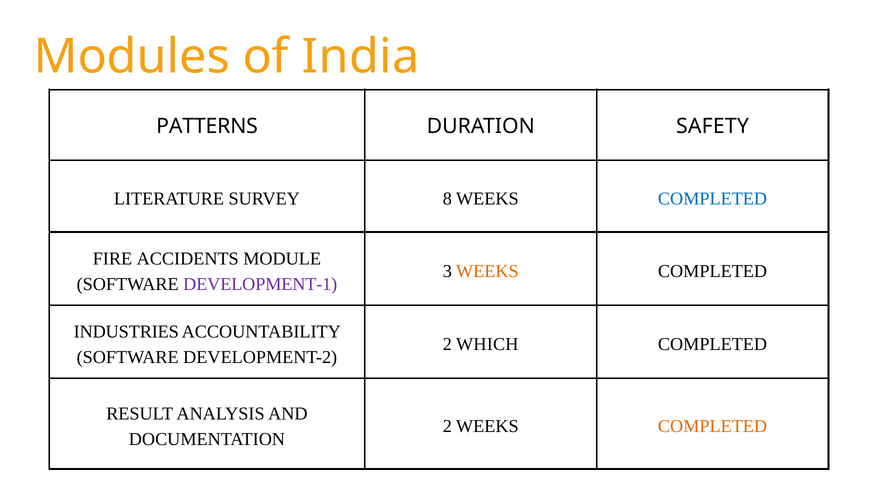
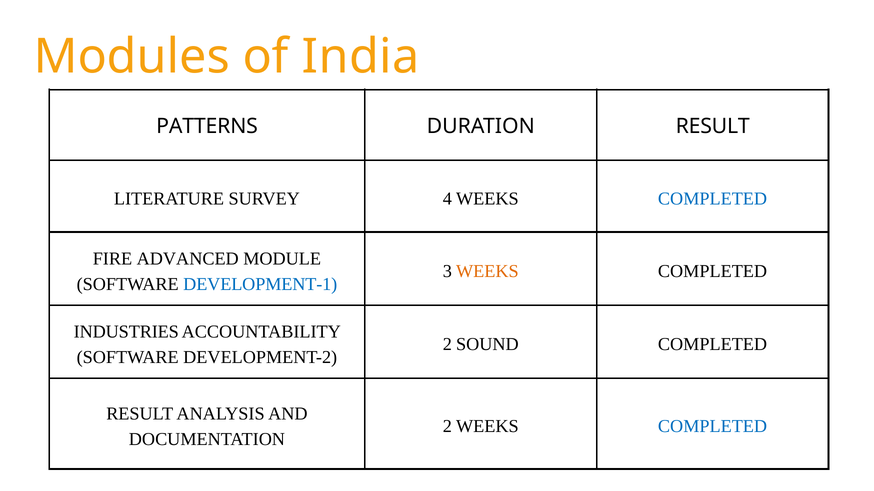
DURATION SAFETY: SAFETY -> RESULT (713, 127)
8: 8 -> 4 (447, 199)
ACCIDENTS: ACCIDENTS -> ADVANCED (188, 259)
DEVELOPMENT-1 colour: purple -> blue (260, 284)
WHICH: WHICH -> SOUND (487, 345)
COMPLETED colour: orange -> blue (713, 427)
